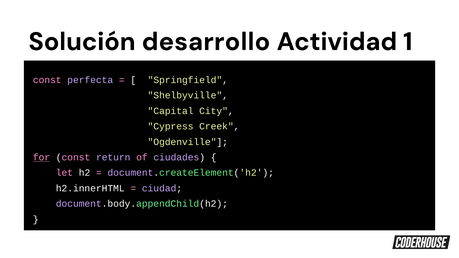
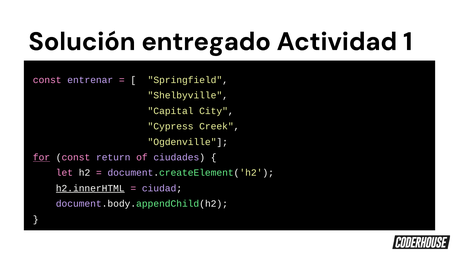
desarrollo: desarrollo -> entregado (206, 42)
perfecta: perfecta -> entrenar (90, 80)
h2.innerHTML underline: none -> present (90, 188)
